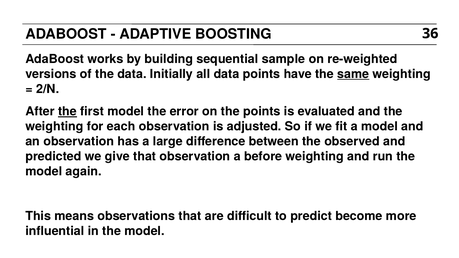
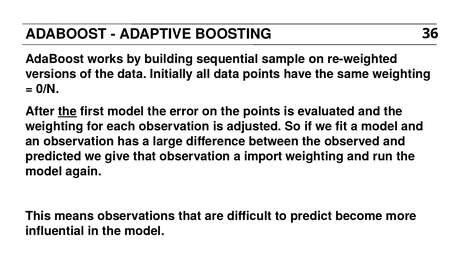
same underline: present -> none (353, 74)
2/N: 2/N -> 0/N (48, 89)
before: before -> import (263, 156)
